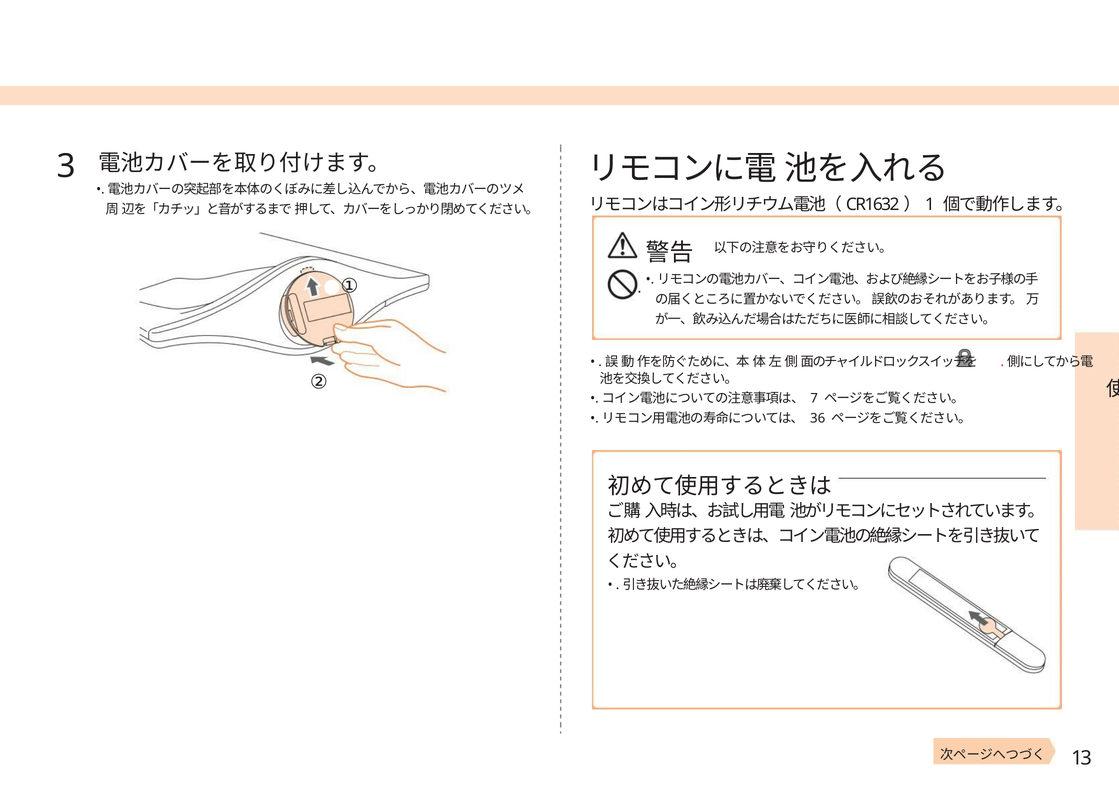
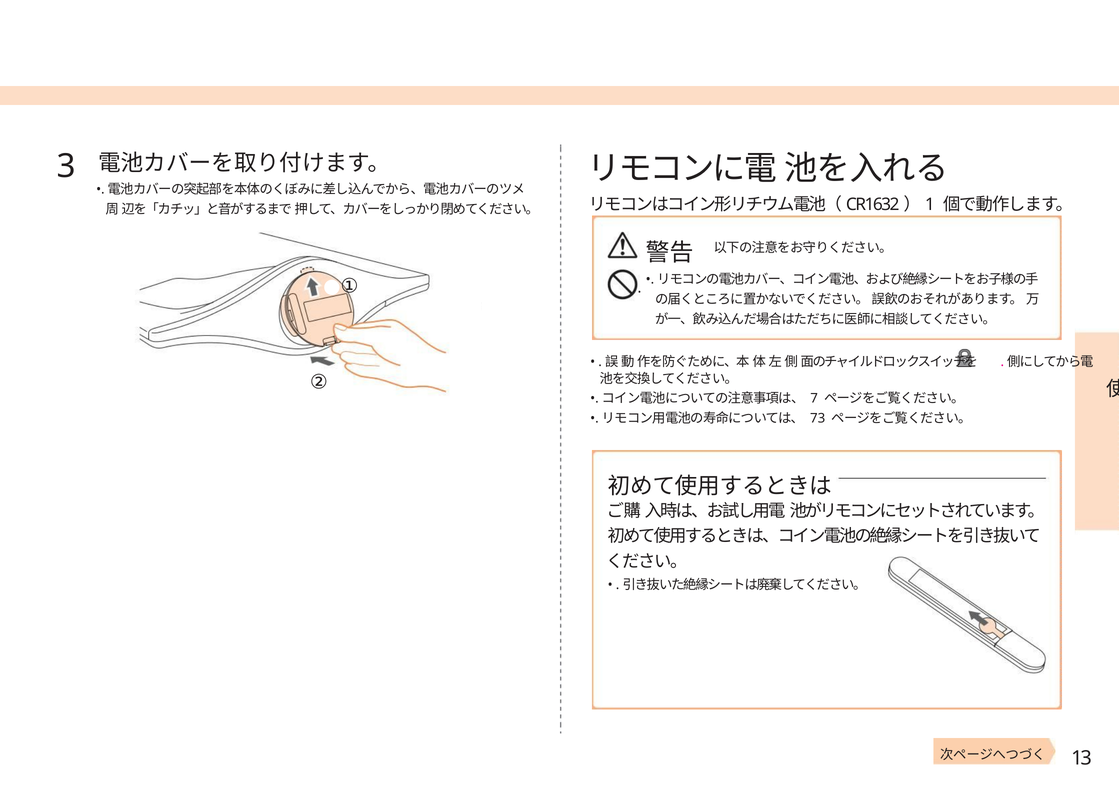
36: 36 -> 73 (818, 419)
